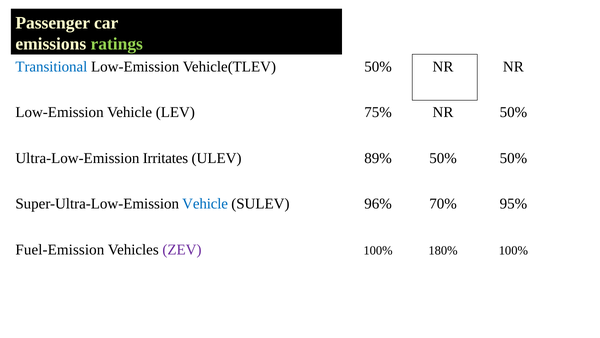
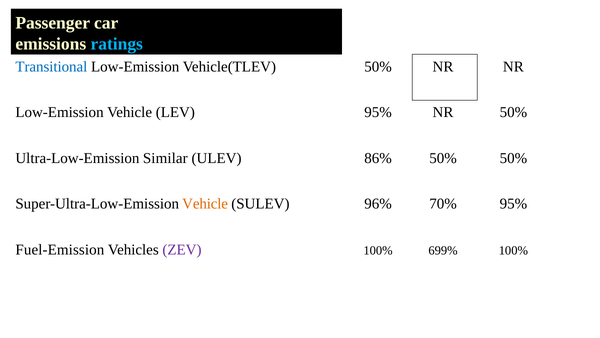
ratings colour: light green -> light blue (117, 44)
LEV 75%: 75% -> 95% (378, 112)
Irritates: Irritates -> Similar (165, 158)
89%: 89% -> 86% (378, 158)
Vehicle colour: blue -> orange (205, 204)
180%: 180% -> 699% (443, 250)
